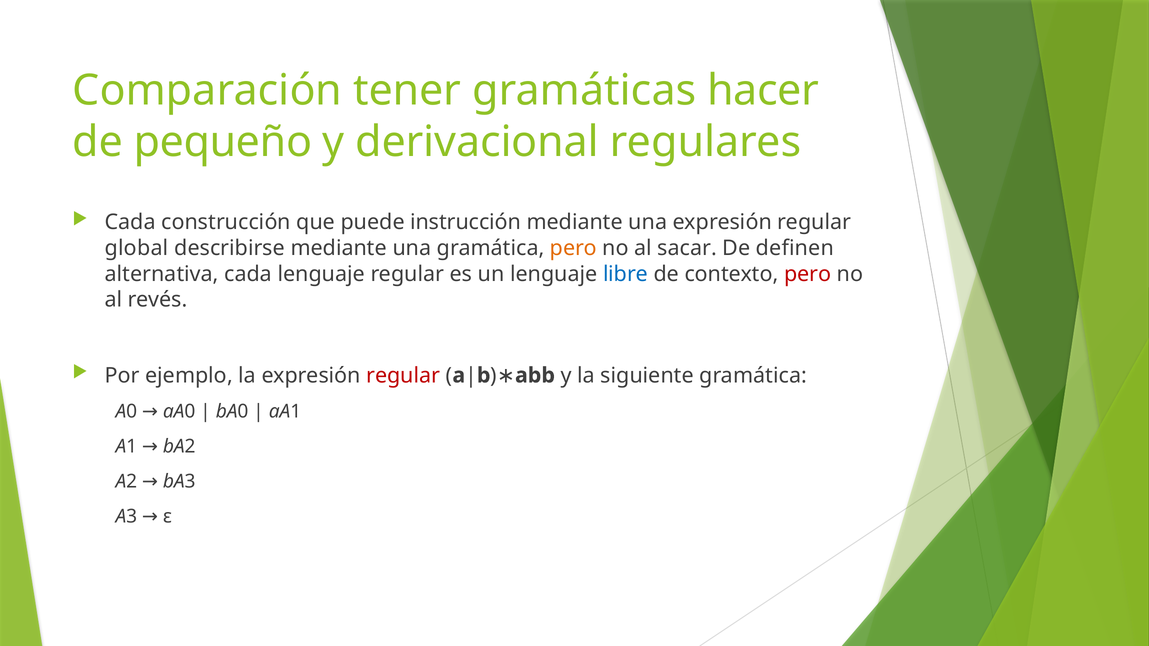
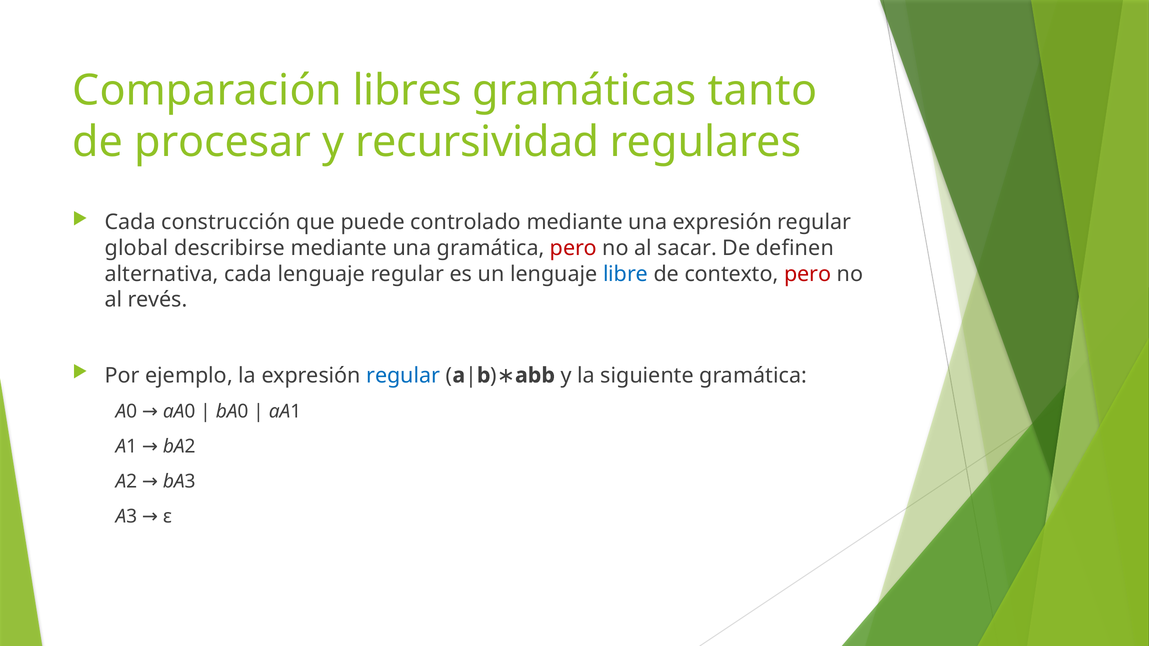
tener: tener -> libres (407, 91)
hacer: hacer -> tanto (763, 91)
pequeño: pequeño -> procesar (223, 142)
derivacional: derivacional -> recursividad (477, 142)
instrucción: instrucción -> controlado (466, 222)
pero colour: orange -> red (573, 248)
regular colour: red -> blue (403, 376)
